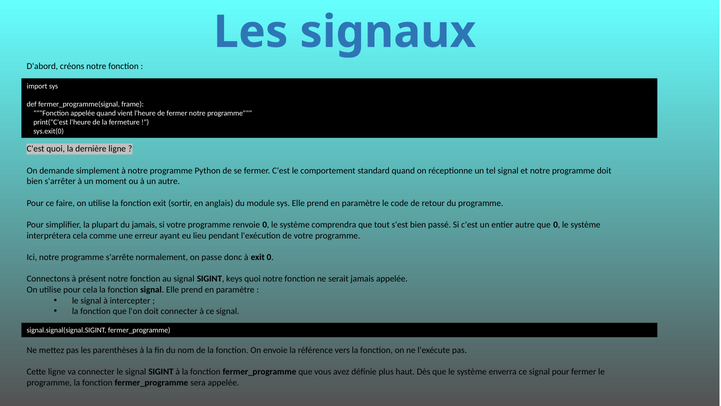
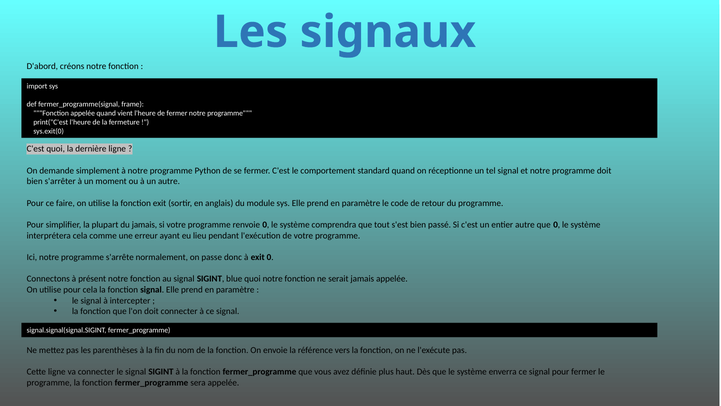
keys: keys -> blue (234, 279)
